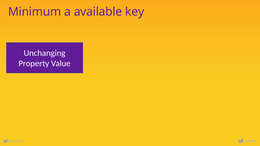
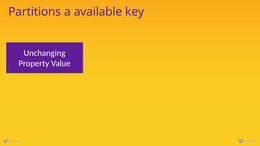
Minimum: Minimum -> Partitions (35, 12)
